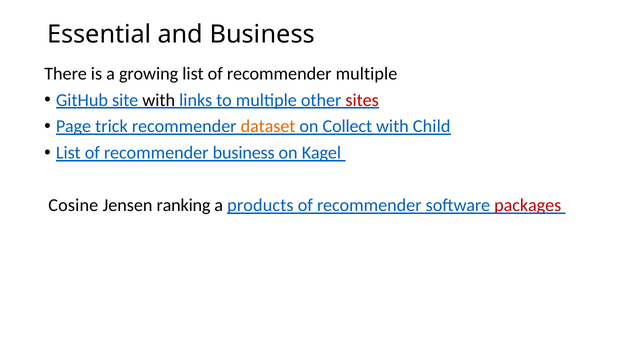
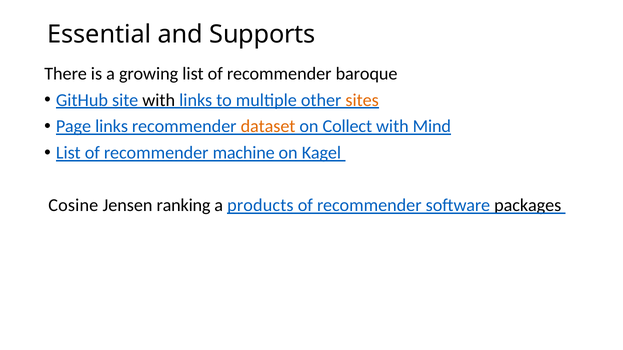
and Business: Business -> Supports (262, 34)
recommender multiple: multiple -> baroque (367, 74)
sites colour: red -> orange (362, 100)
Page trick: trick -> links (112, 127)
Child: Child -> Mind (432, 127)
recommender business: business -> machine (244, 153)
packages colour: red -> black (528, 206)
